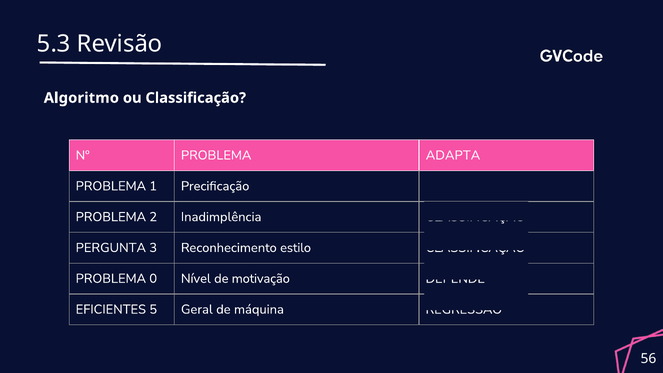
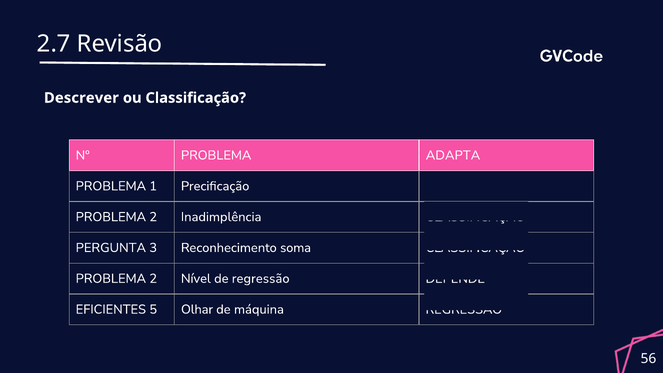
5.3: 5.3 -> 2.7 (54, 44)
Algoritmo: Algoritmo -> Descrever (81, 98)
estilo: estilo -> soma (296, 248)
0: 0 -> 2 (153, 279)
de motivação: motivação -> regressão (261, 279)
Geral: Geral -> Olhar (197, 309)
